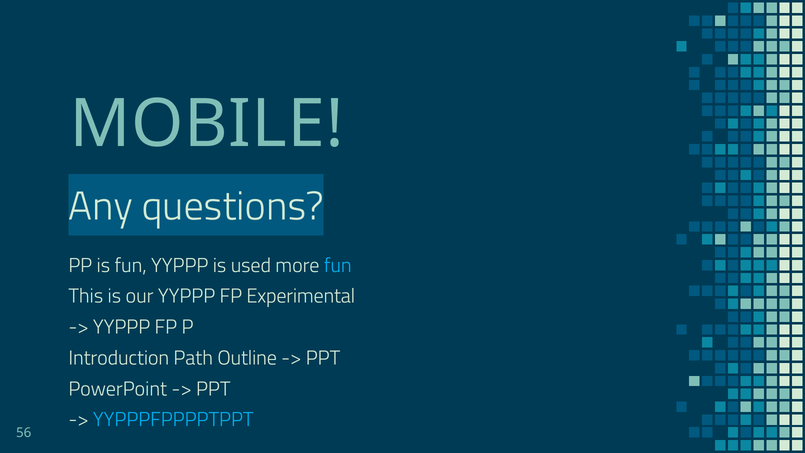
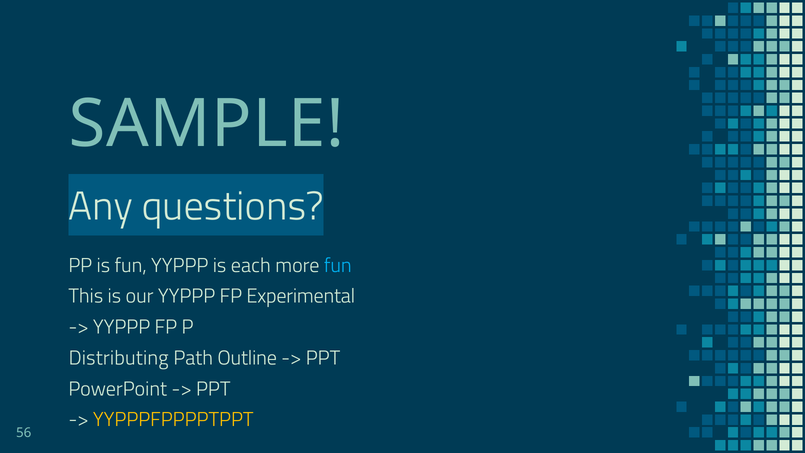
MOBILE: MOBILE -> SAMPLE (207, 124)
used: used -> each (251, 265)
Introduction: Introduction -> Distributing (119, 358)
YYPPPFPPPPTPPT colour: light blue -> yellow (173, 420)
